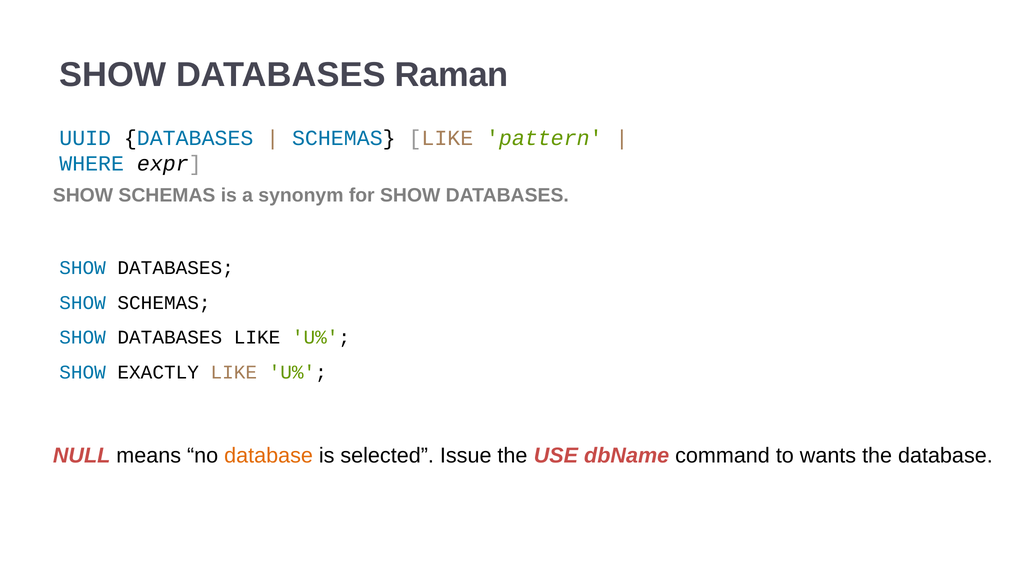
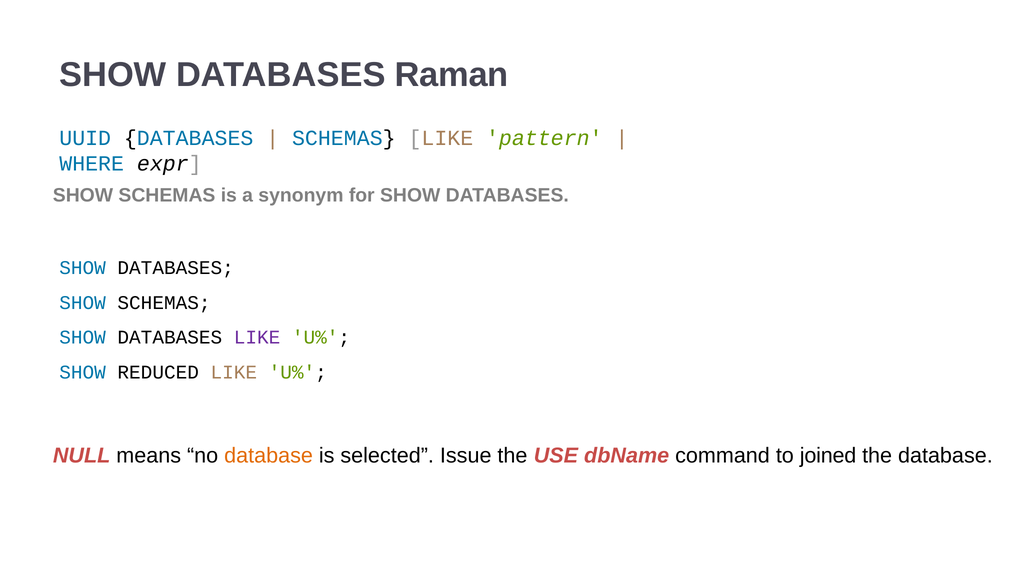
LIKE colour: black -> purple (257, 337)
EXACTLY: EXACTLY -> REDUCED (158, 372)
wants: wants -> joined (828, 455)
